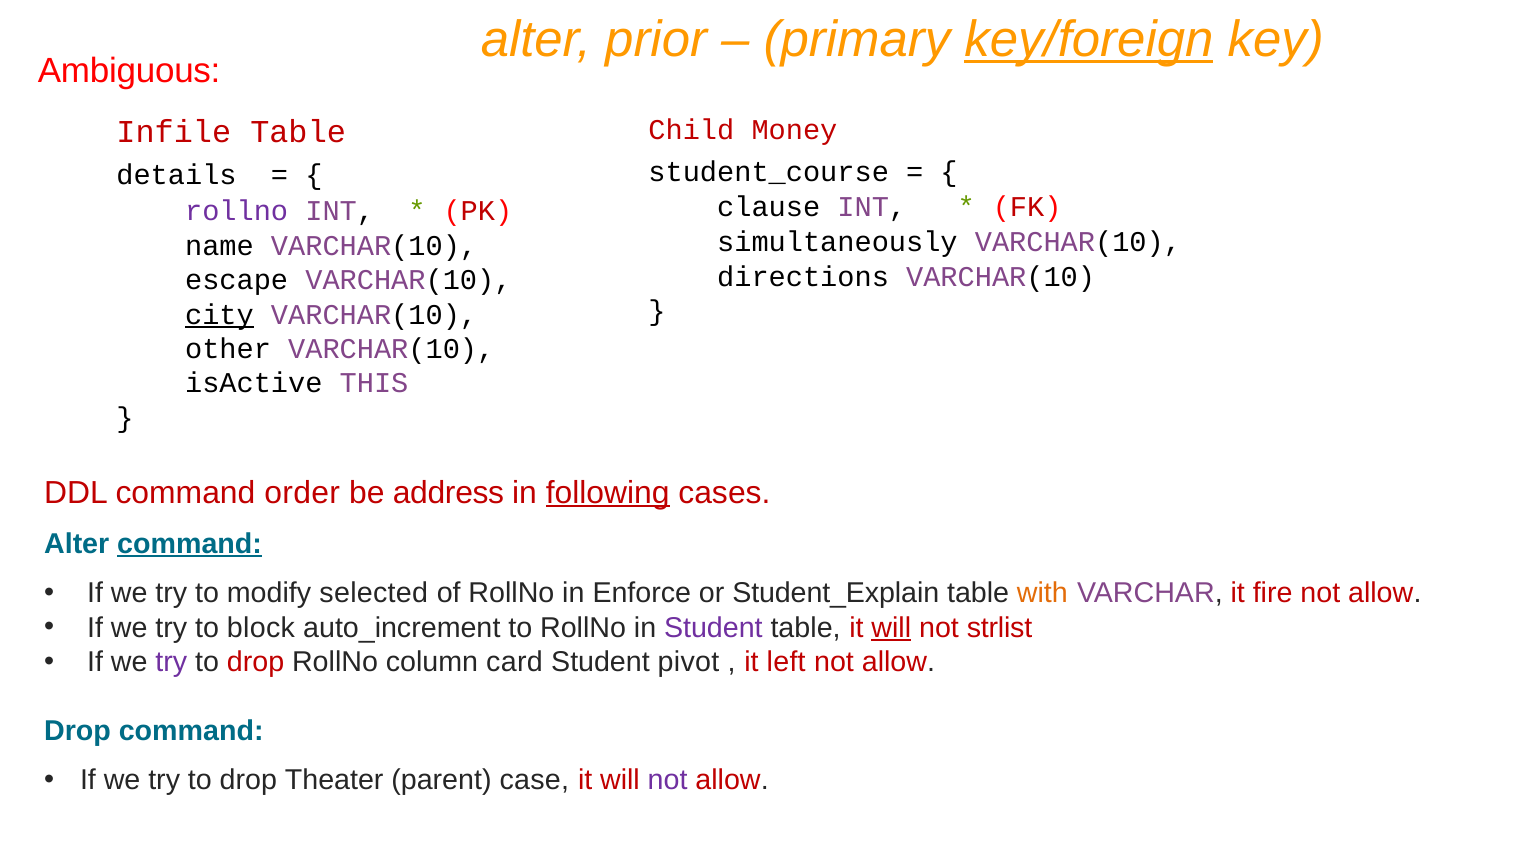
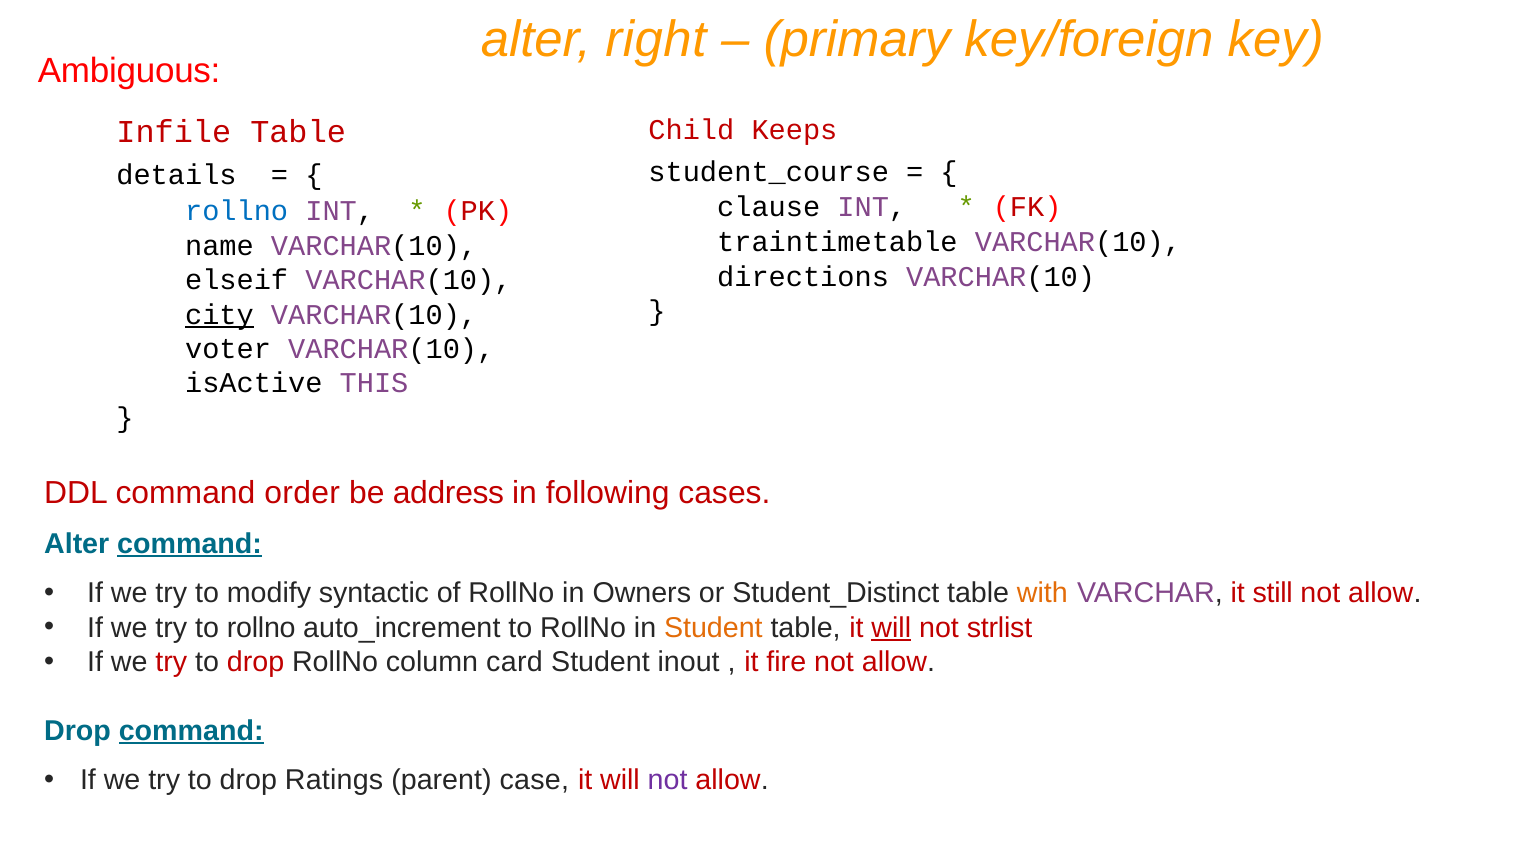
prior: prior -> right (656, 40)
key/foreign underline: present -> none (1089, 40)
Money: Money -> Keeps (794, 130)
rollno colour: purple -> blue (237, 211)
simultaneously: simultaneously -> traintimetable (837, 242)
escape: escape -> elseif (237, 280)
other: other -> voter (228, 349)
following underline: present -> none (608, 492)
selected: selected -> syntactic (374, 593)
Enforce: Enforce -> Owners (642, 593)
Student_Explain: Student_Explain -> Student_Distinct (836, 593)
fire: fire -> still (1273, 593)
try to block: block -> rollno (261, 628)
Student colour: purple -> orange (713, 628)
try colour: purple -> red (171, 662)
pivot: pivot -> inout (689, 662)
left: left -> fire (786, 662)
command underline: none -> present (191, 731)
Theater: Theater -> Ratings (334, 780)
